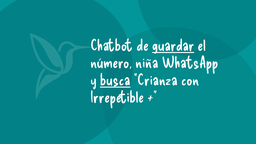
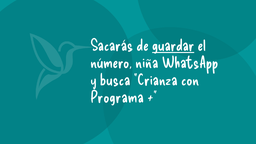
Chatbot: Chatbot -> Sacarás (112, 46)
busca underline: present -> none (115, 80)
Irrepetible: Irrepetible -> Programa (117, 97)
